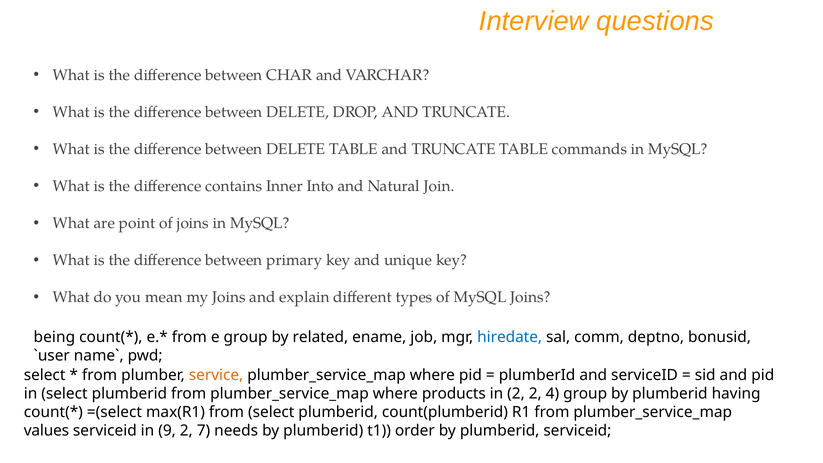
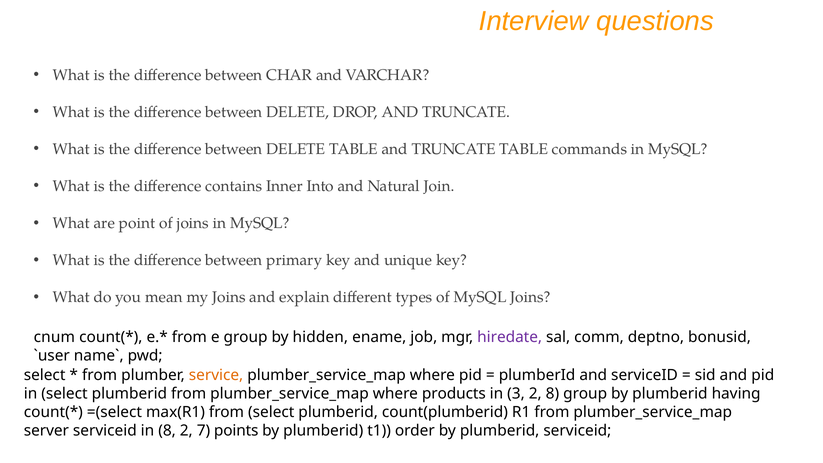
being: being -> cnum (54, 337)
related: related -> hidden (320, 337)
hiredate colour: blue -> purple (510, 337)
in 2: 2 -> 3 (516, 394)
2 4: 4 -> 8 (552, 394)
values: values -> server (46, 431)
in 9: 9 -> 8 (167, 431)
needs: needs -> points (236, 431)
